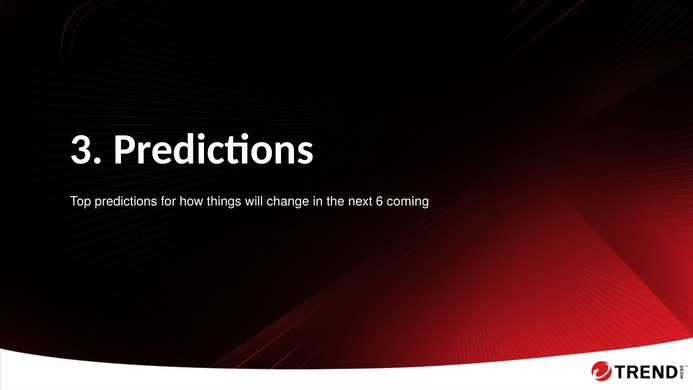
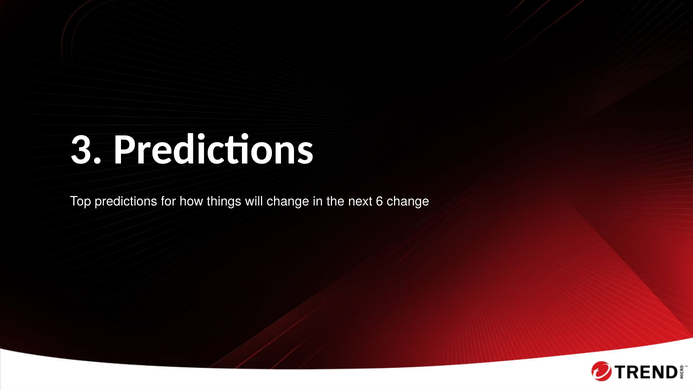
6 coming: coming -> change (408, 201)
